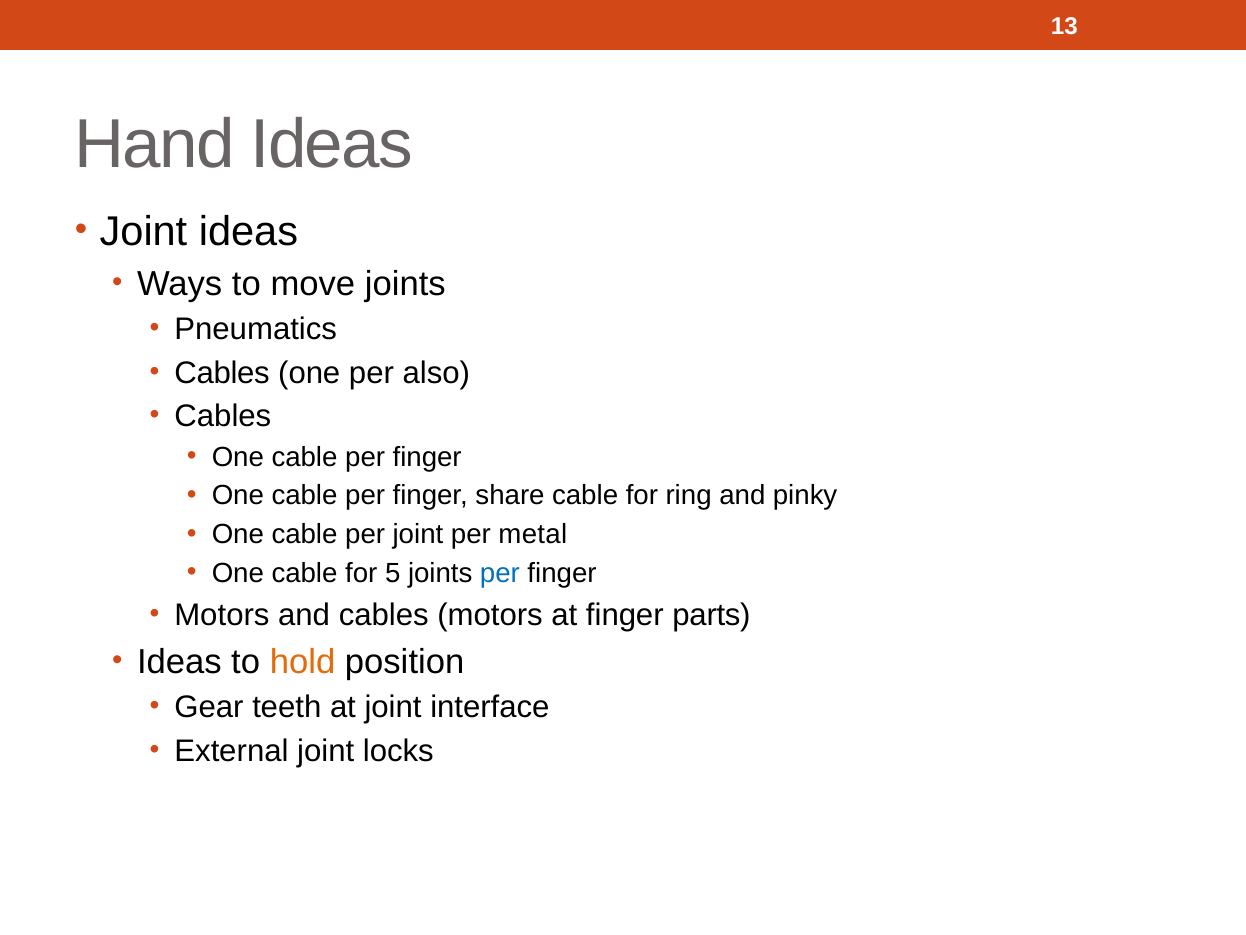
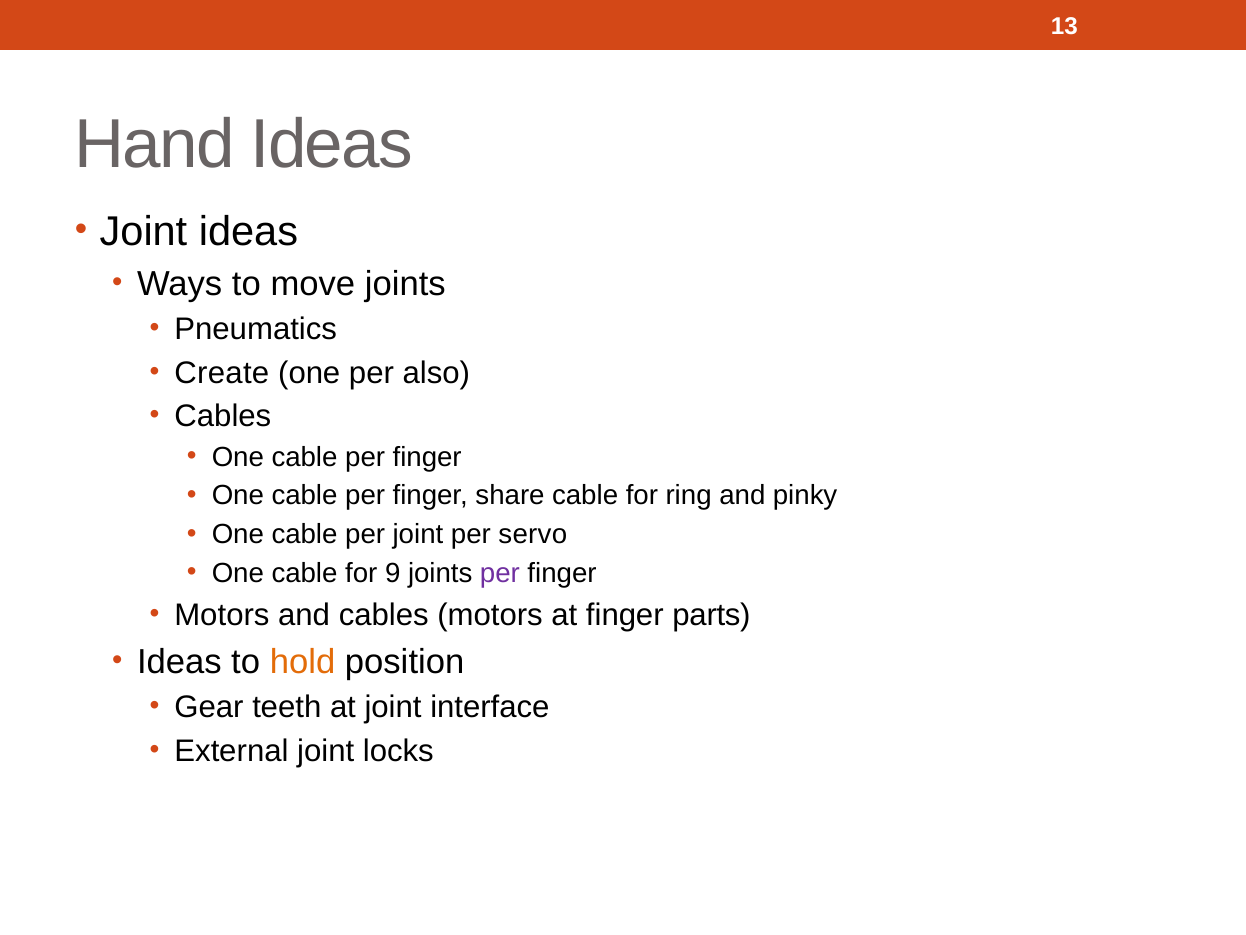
Cables: Cables -> Create (222, 373)
metal: metal -> servo (533, 534)
5: 5 -> 9 (393, 573)
per colour: blue -> purple (500, 573)
